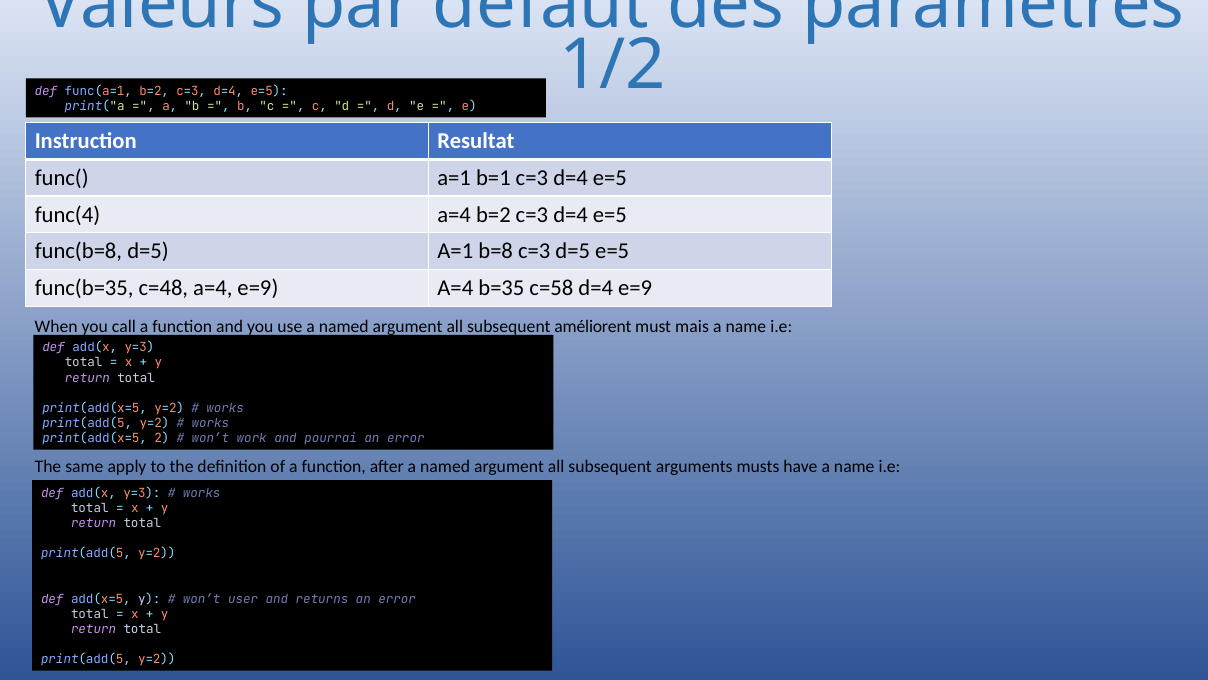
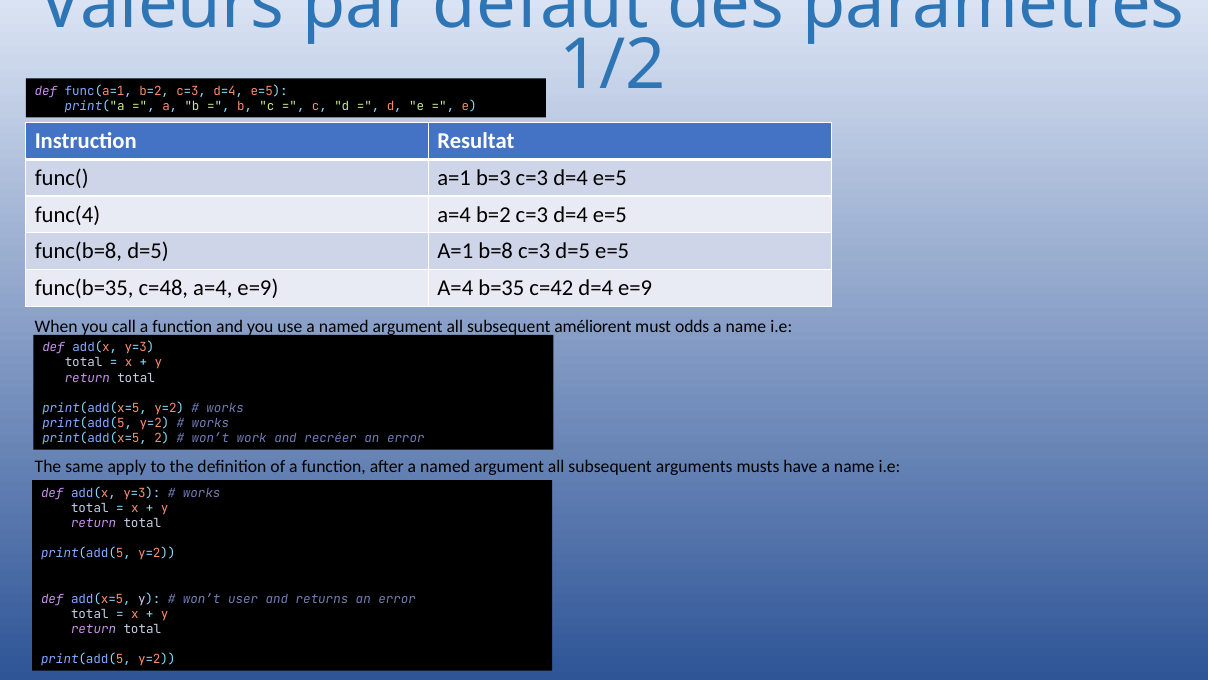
b=1: b=1 -> b=3 (493, 178)
c=58: c=58 -> c=42 (551, 288)
mais: mais -> odds (692, 327)
pourrai: pourrai -> recréer (331, 438)
